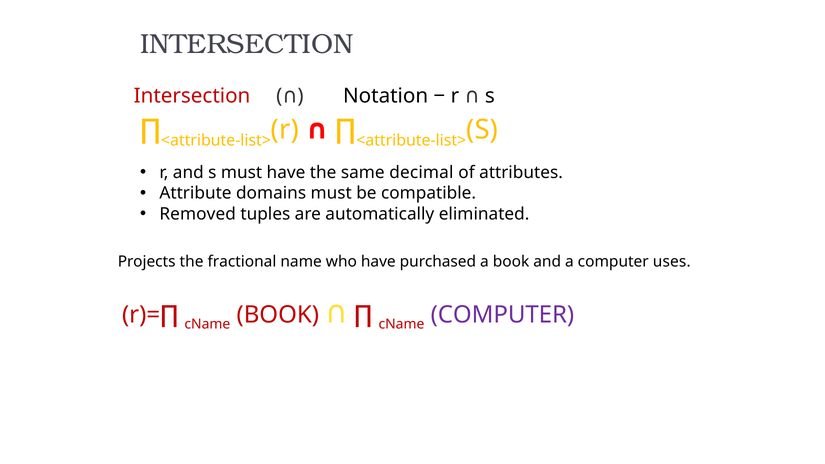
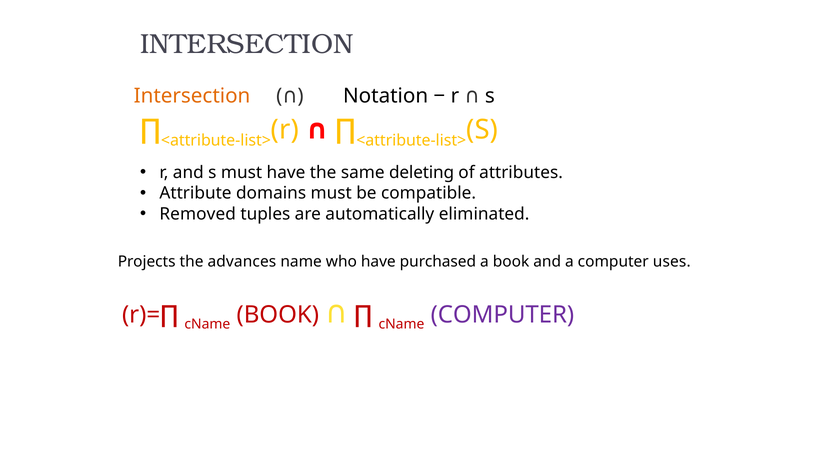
Intersection colour: red -> orange (192, 96)
decimal: decimal -> deleting (422, 173)
fractional: fractional -> advances (242, 262)
